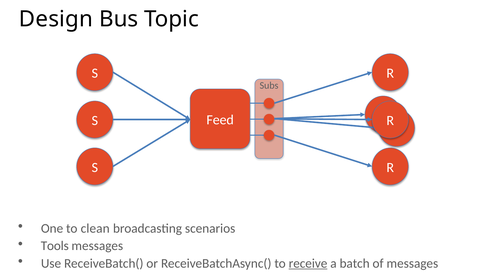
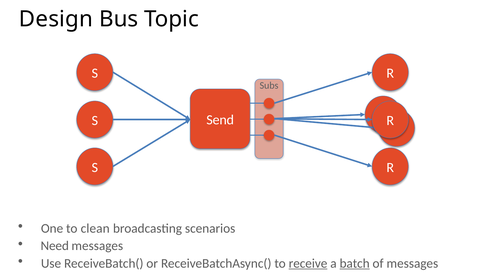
Feed: Feed -> Send (220, 120)
Tools: Tools -> Need (55, 245)
batch underline: none -> present (355, 263)
